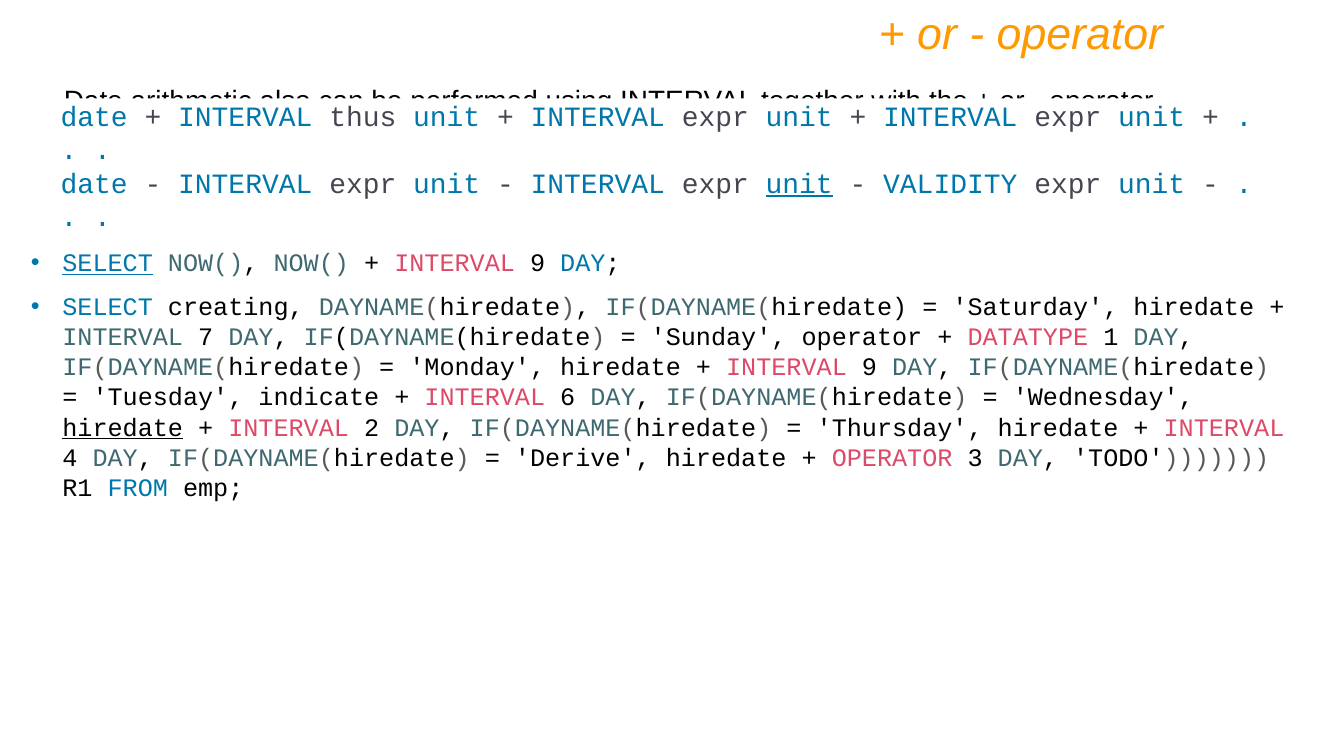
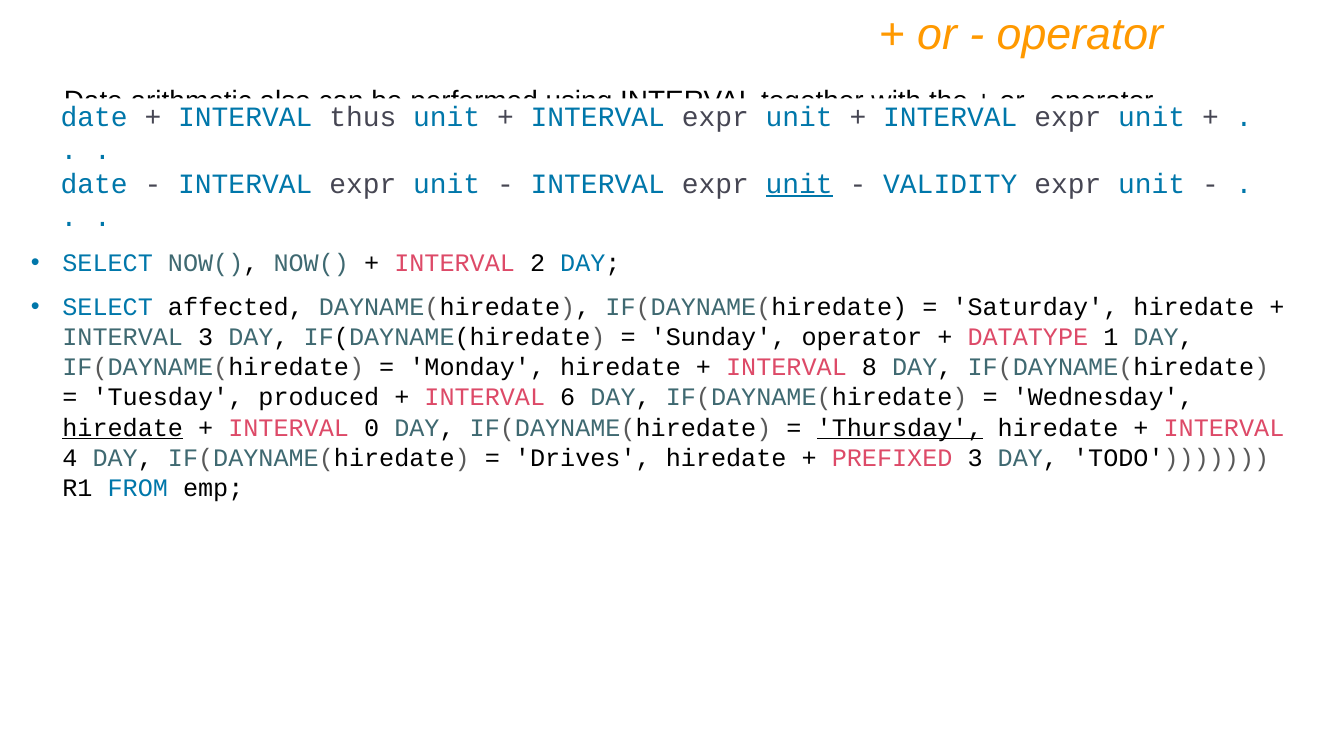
SELECT underline: present -> none (108, 264)
9: 9 -> 2 (538, 264)
creating: creating -> affected (236, 307)
INTERVAL 7: 7 -> 3 (206, 337)
9: 9 -> 8 (869, 368)
indicate: indicate -> produced (319, 398)
2: 2 -> 0 (372, 428)
Thursday underline: none -> present (900, 428)
Derive: Derive -> Drives (583, 458)
OPERATOR: OPERATOR -> PREFIXED (892, 458)
